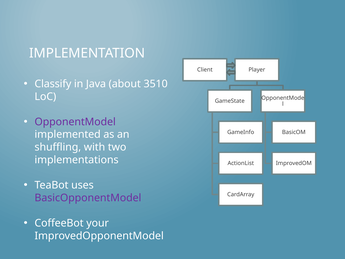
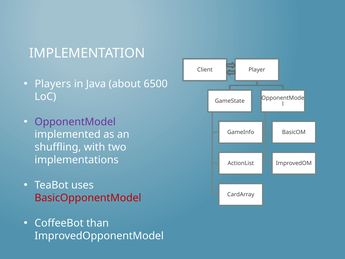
Classify: Classify -> Players (53, 84)
3510: 3510 -> 6500 (156, 84)
BasicOpponentModel colour: purple -> red (88, 198)
your: your -> than (98, 223)
